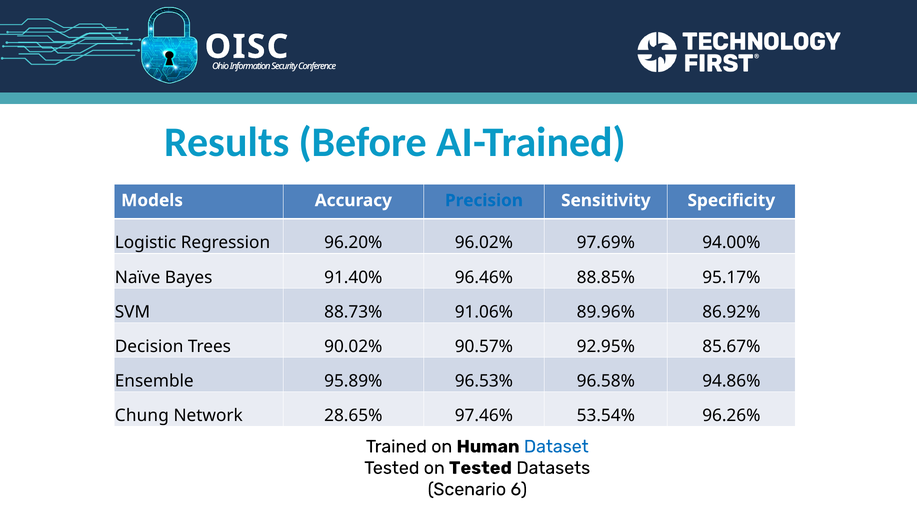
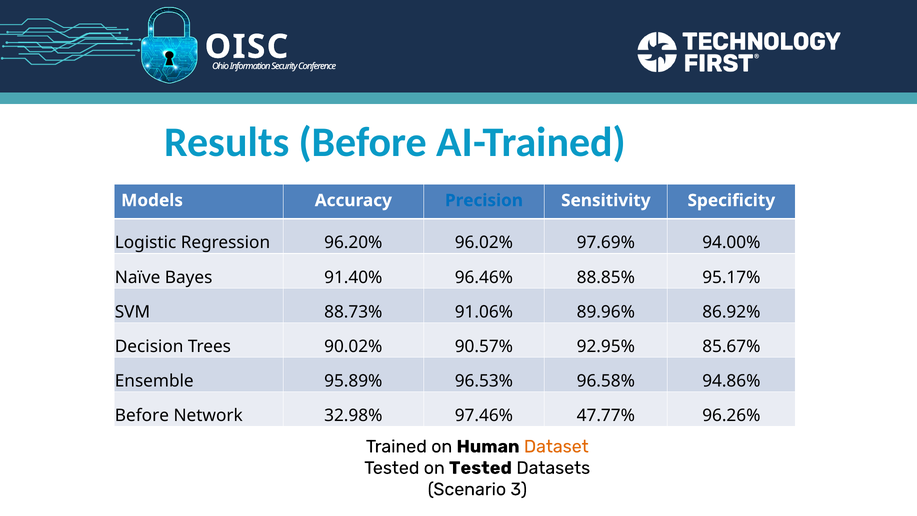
Chung: Chung -> Before (142, 416)
28.65%: 28.65% -> 32.98% (353, 416)
53.54%: 53.54% -> 47.77% (606, 416)
Dataset colour: blue -> orange (556, 446)
6: 6 -> 3 (519, 489)
